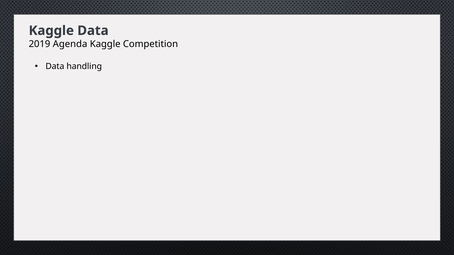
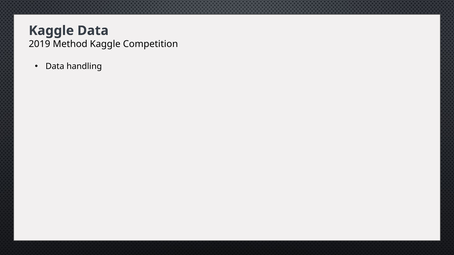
Agenda: Agenda -> Method (70, 44)
